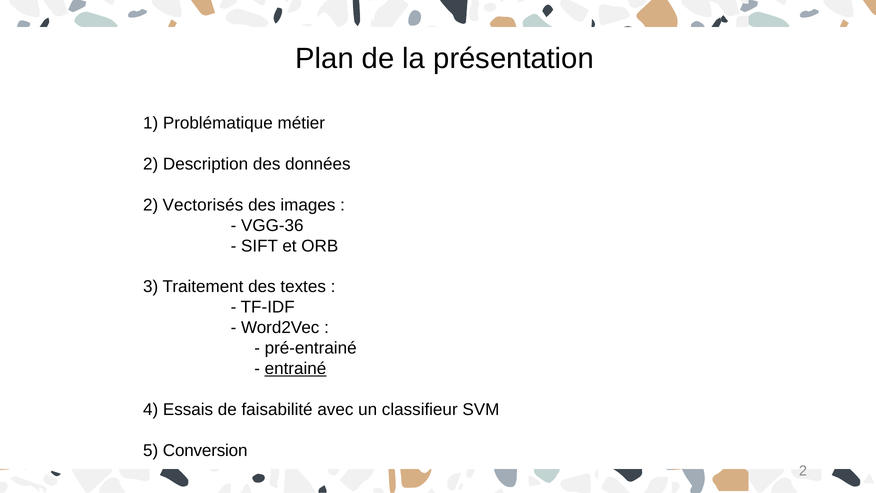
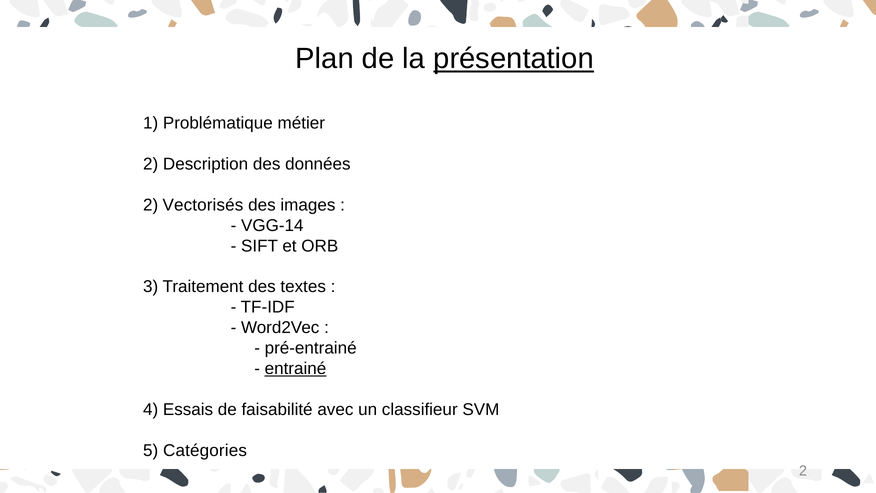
présentation underline: none -> present (514, 59)
VGG-36: VGG-36 -> VGG-14 (272, 225)
Conversion: Conversion -> Catégories (205, 450)
